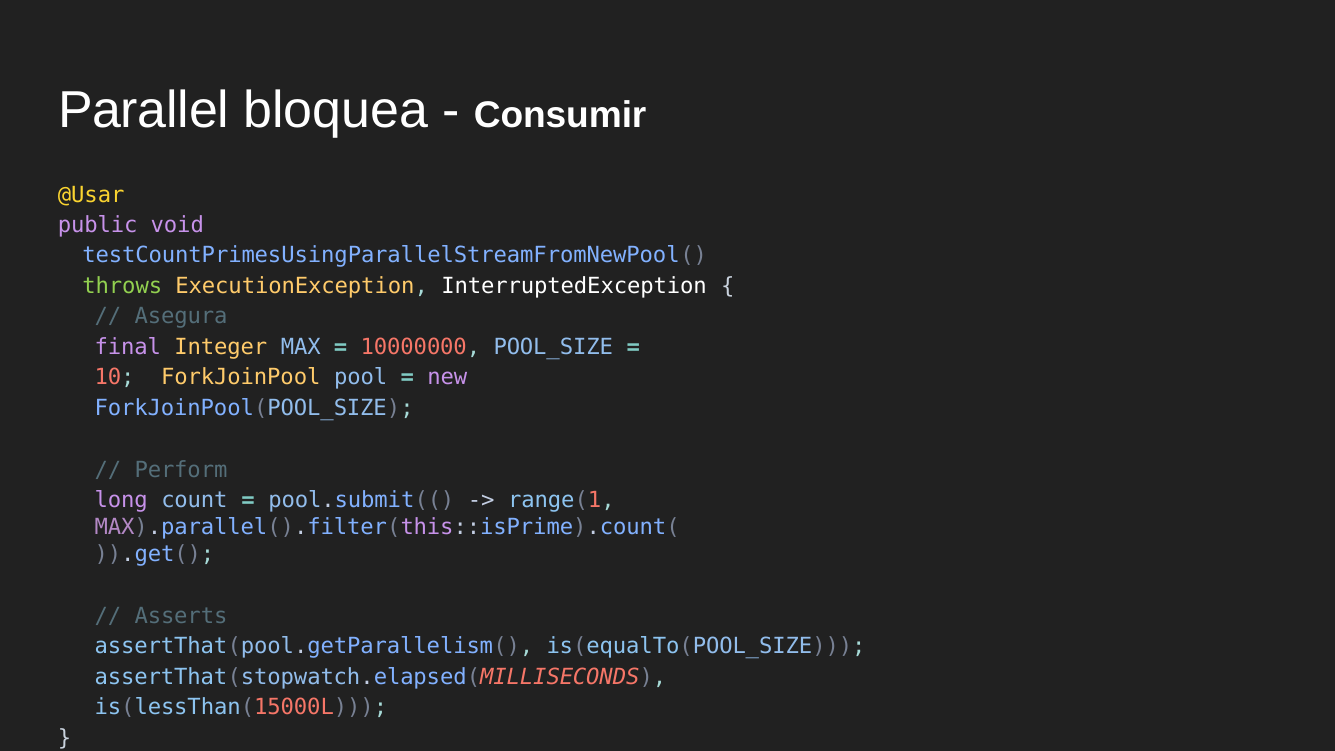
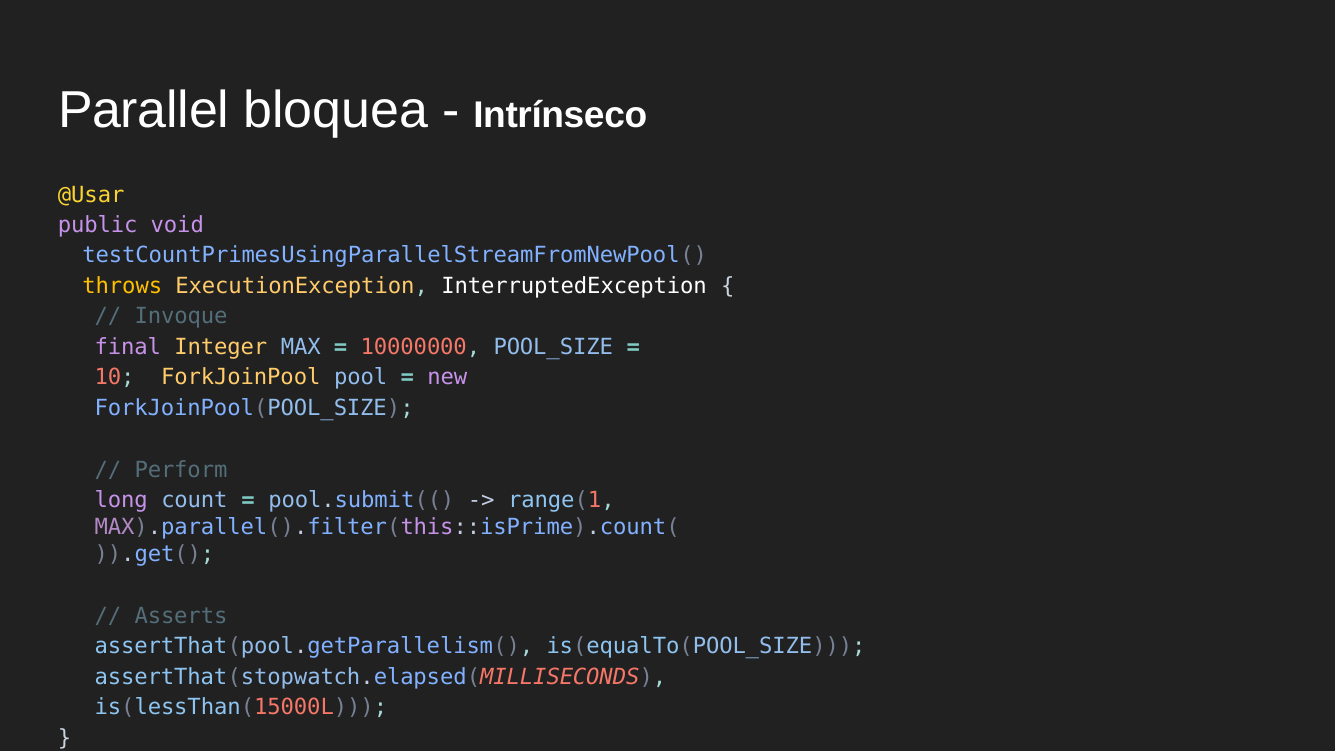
Consumir: Consumir -> Intrínseco (560, 115)
throws colour: light green -> yellow (122, 286)
Asegura: Asegura -> Invoque (181, 317)
